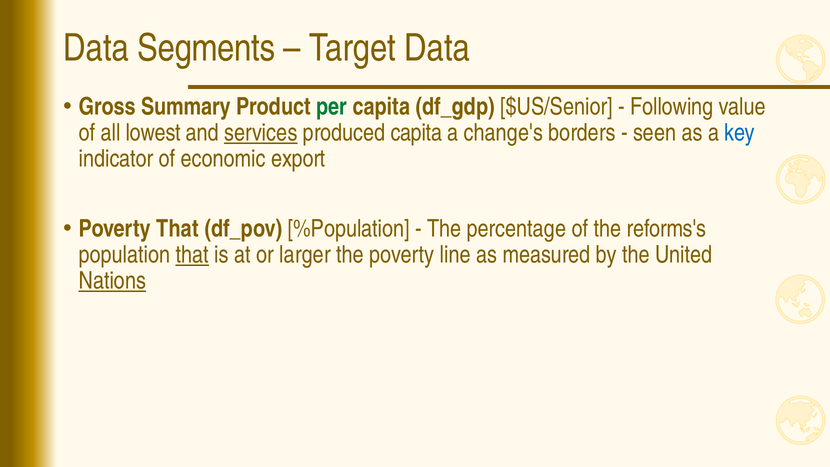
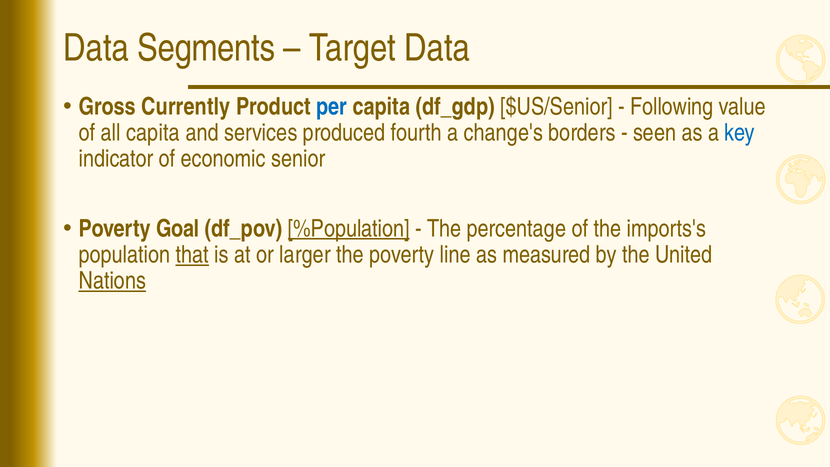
Summary: Summary -> Currently (186, 107)
per colour: green -> blue (332, 107)
all lowest: lowest -> capita (153, 133)
services underline: present -> none (261, 133)
produced capita: capita -> fourth (416, 133)
export: export -> senior (298, 159)
Poverty That: That -> Goal (178, 228)
%Population underline: none -> present (349, 228)
reforms's: reforms's -> imports's (666, 228)
